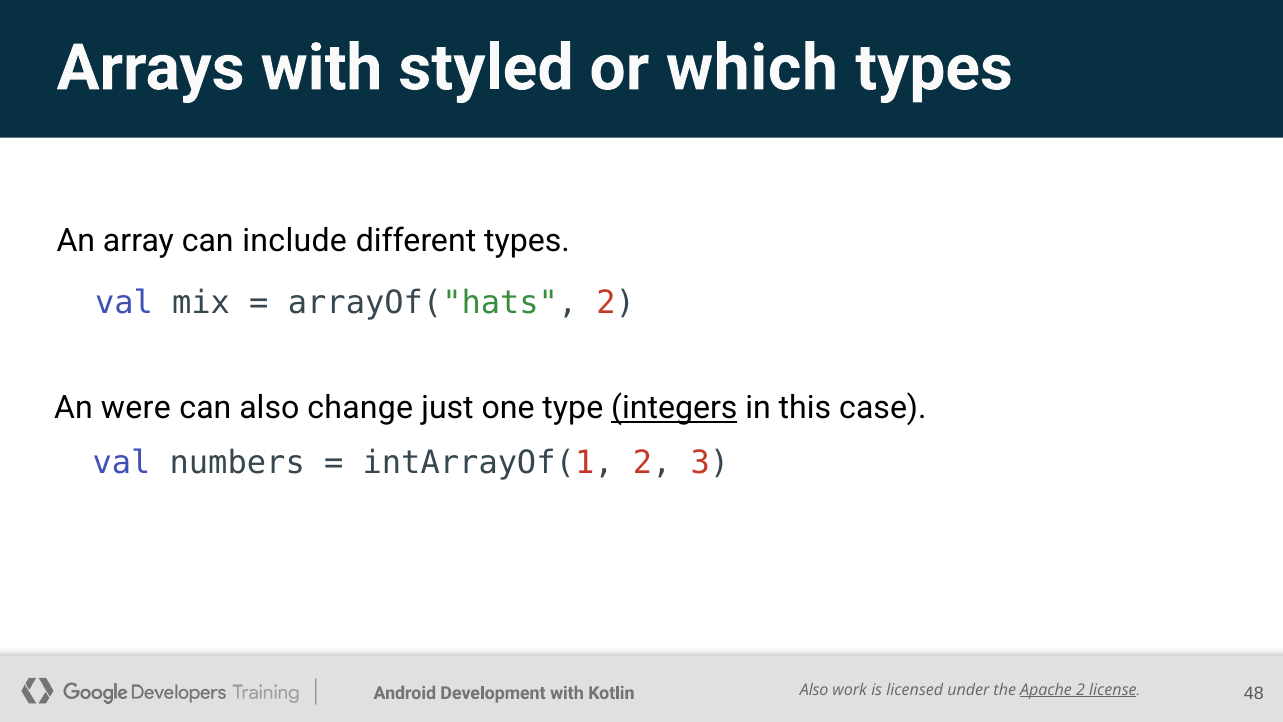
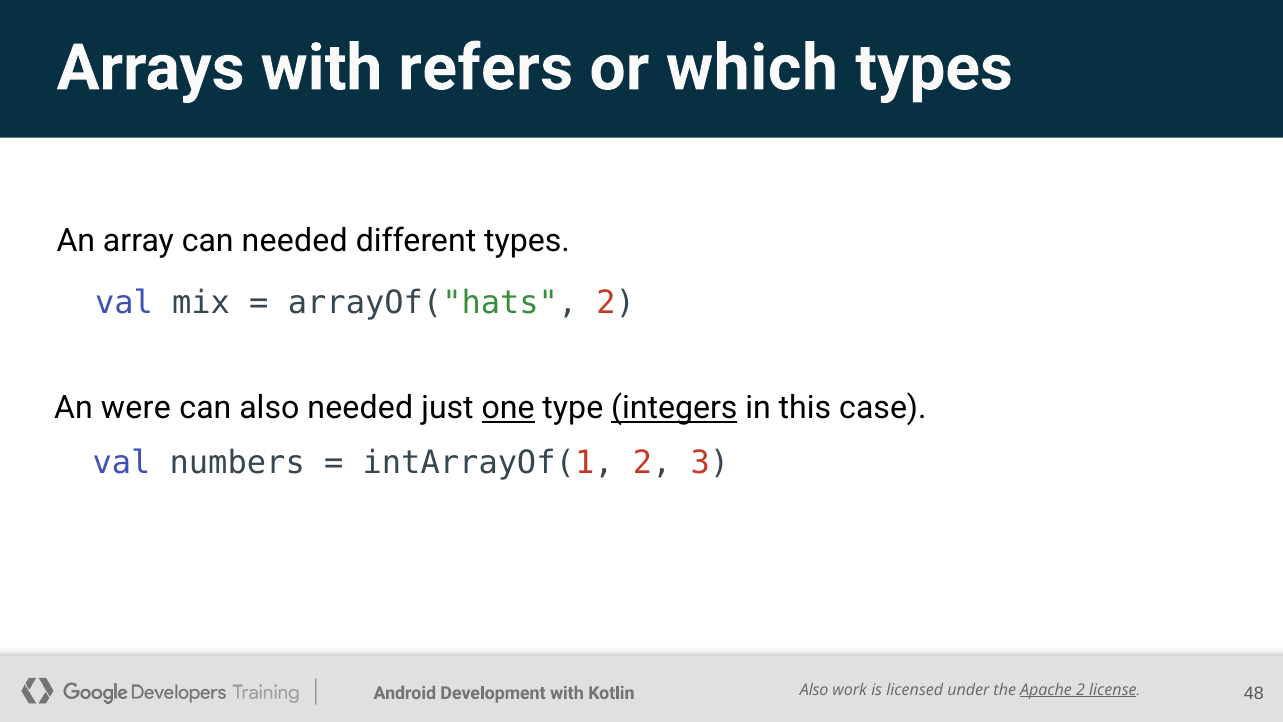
styled: styled -> refers (486, 68)
can include: include -> needed (295, 241)
also change: change -> needed (360, 408)
one underline: none -> present (508, 408)
